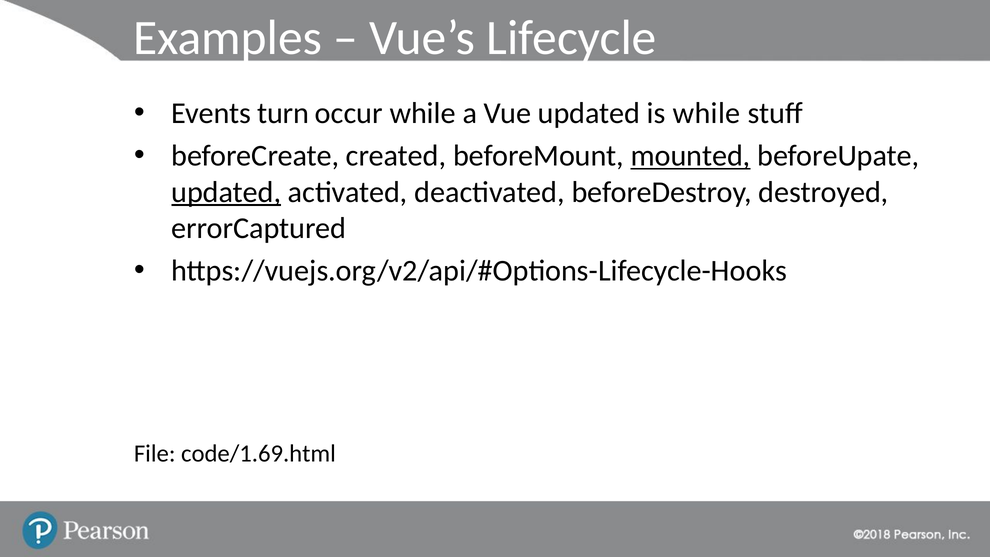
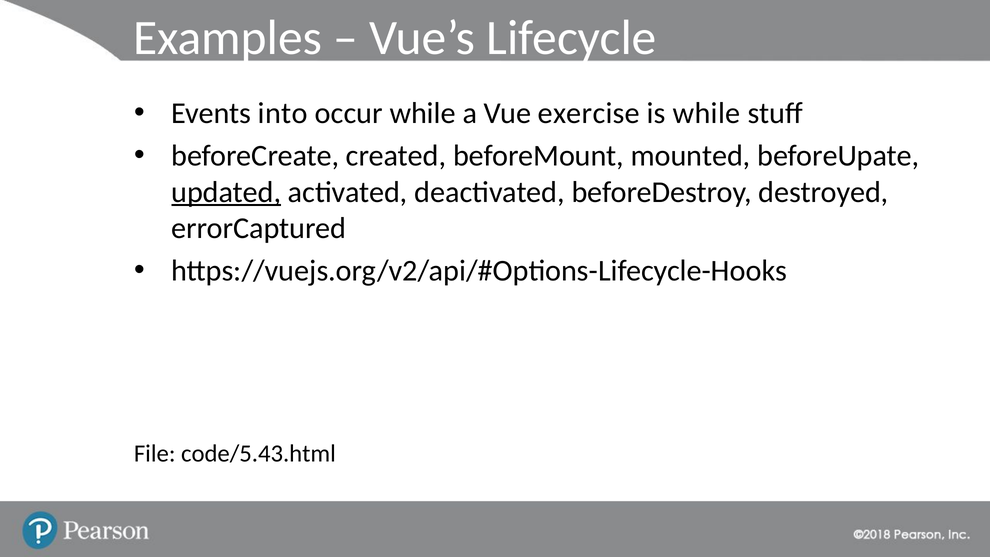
turn: turn -> into (283, 113)
Vue updated: updated -> exercise (589, 113)
mounted underline: present -> none (691, 156)
code/1.69.html: code/1.69.html -> code/5.43.html (258, 454)
